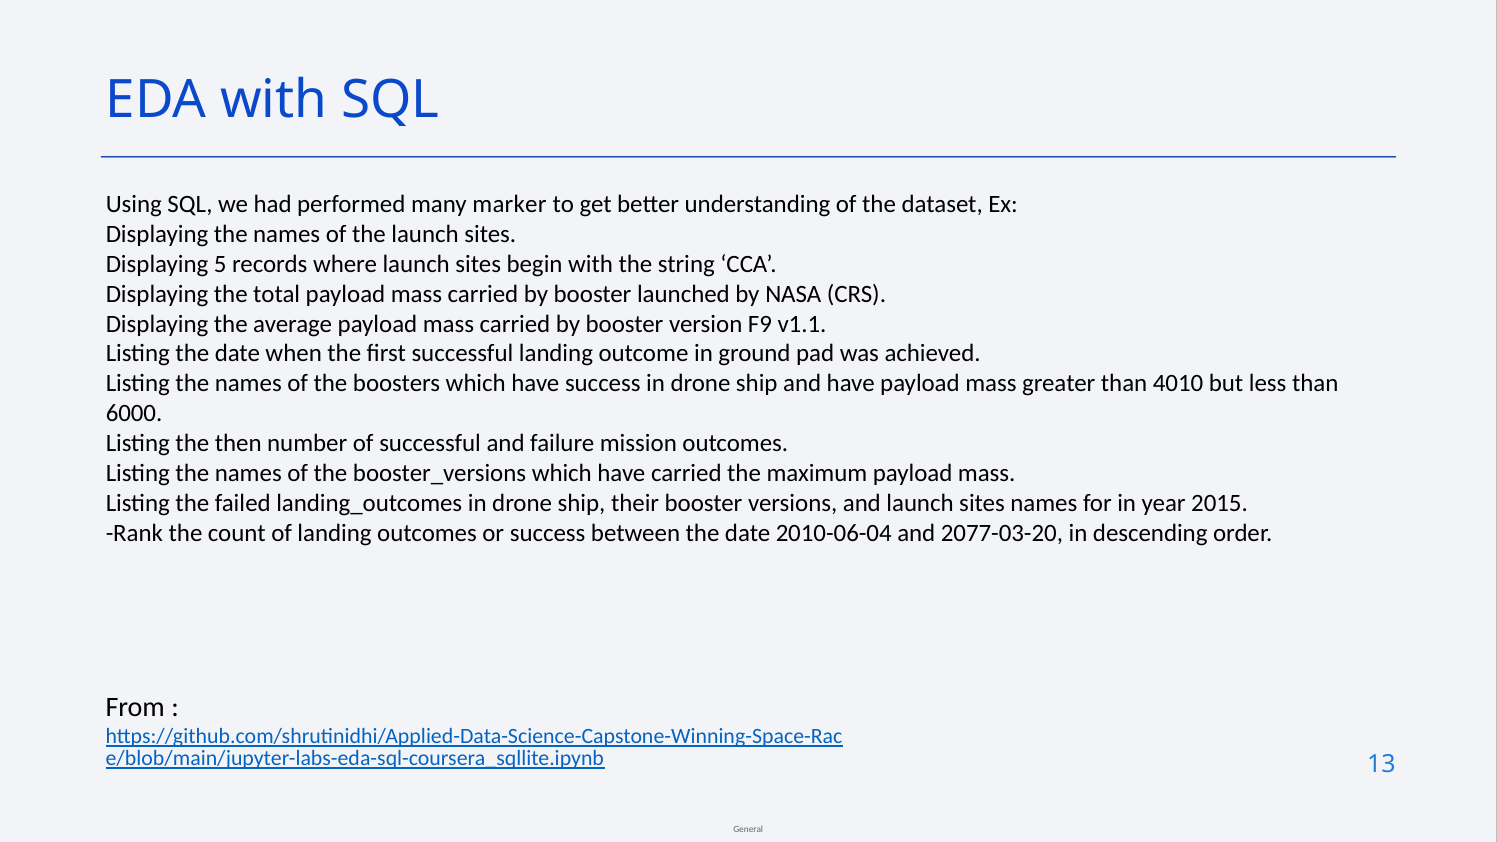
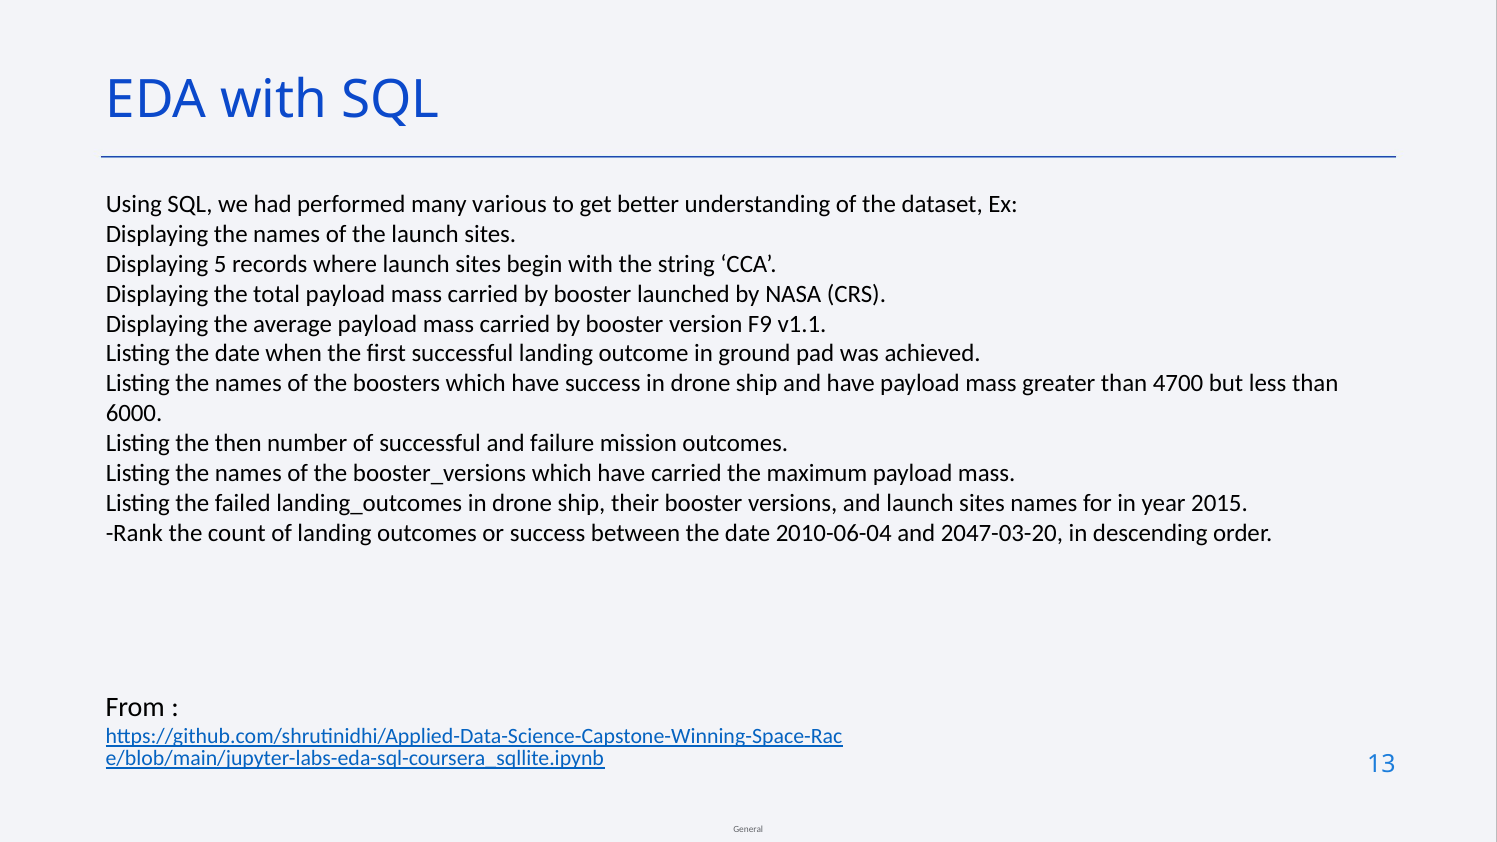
marker: marker -> various (510, 204)
4010: 4010 -> 4700 (1178, 384)
2077-03-20: 2077-03-20 -> 2047-03-20 (1002, 533)
